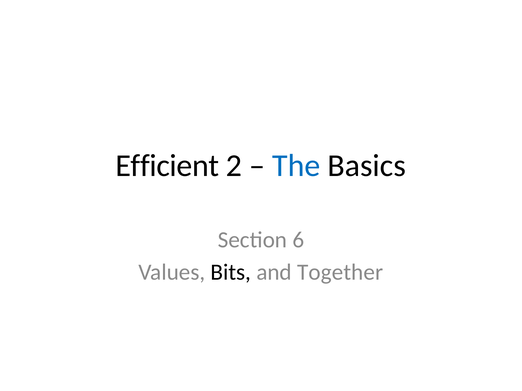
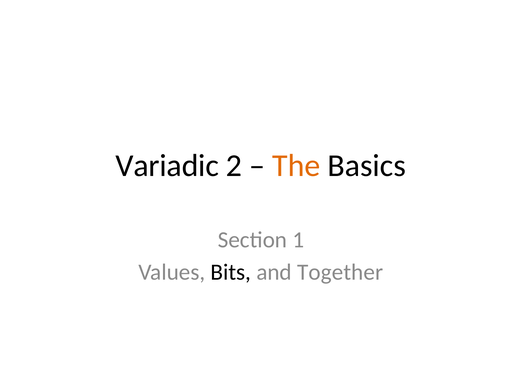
Efficient: Efficient -> Variadic (167, 166)
The colour: blue -> orange (296, 166)
6: 6 -> 1 (298, 240)
